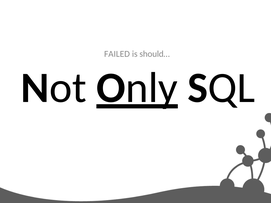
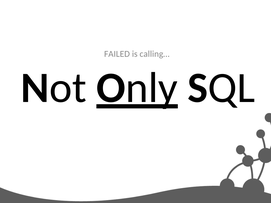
should…: should… -> calling… (155, 54)
